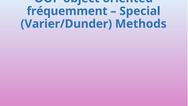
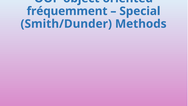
Varier/Dunder: Varier/Dunder -> Smith/Dunder (66, 24)
